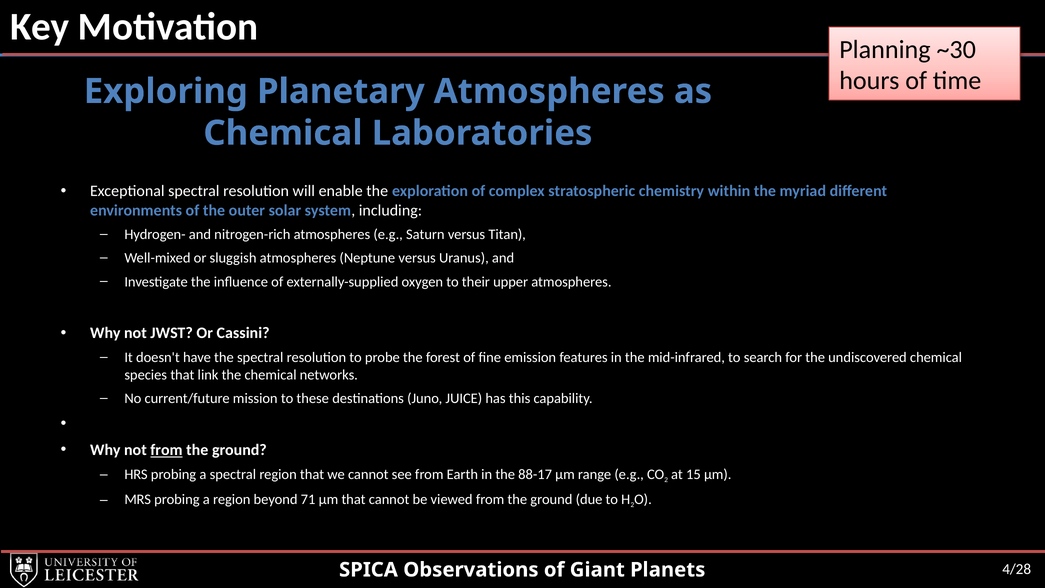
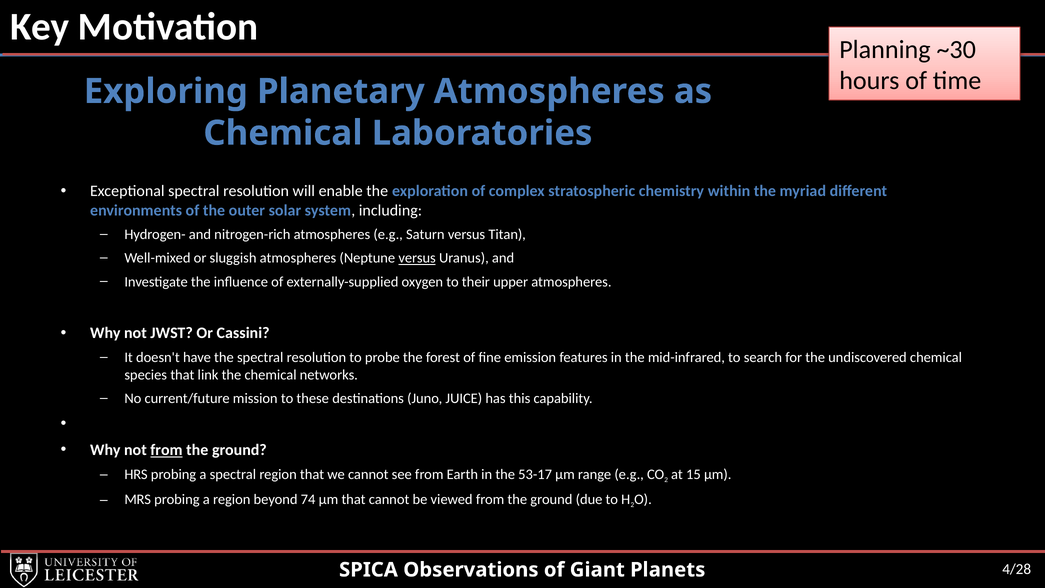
versus underline: none -> present (417, 258)
88-17: 88-17 -> 53-17 (535, 474)
71: 71 -> 74 (308, 499)
